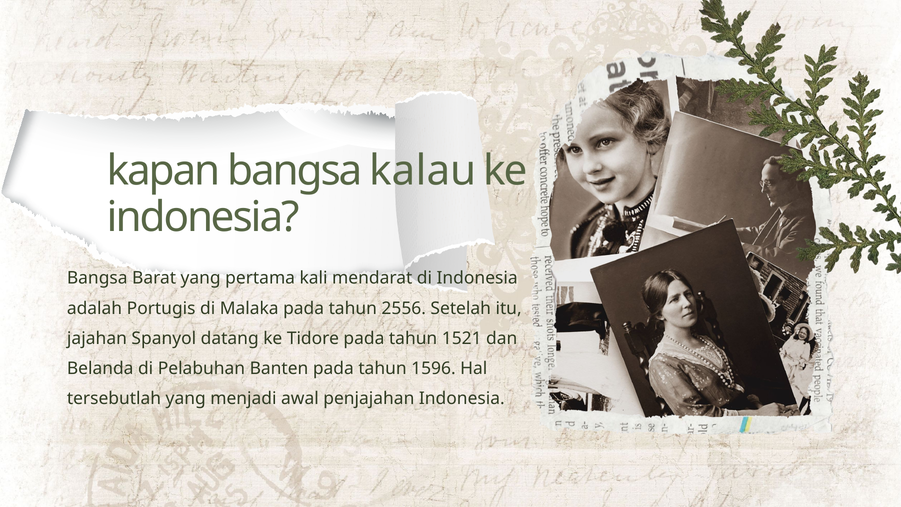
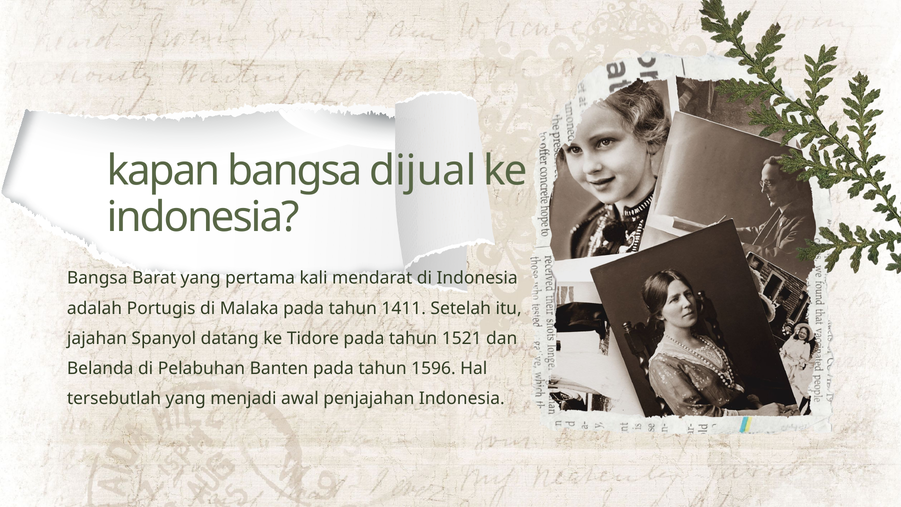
kalau: kalau -> dijual (423, 171)
2556: 2556 -> 1411 (404, 308)
